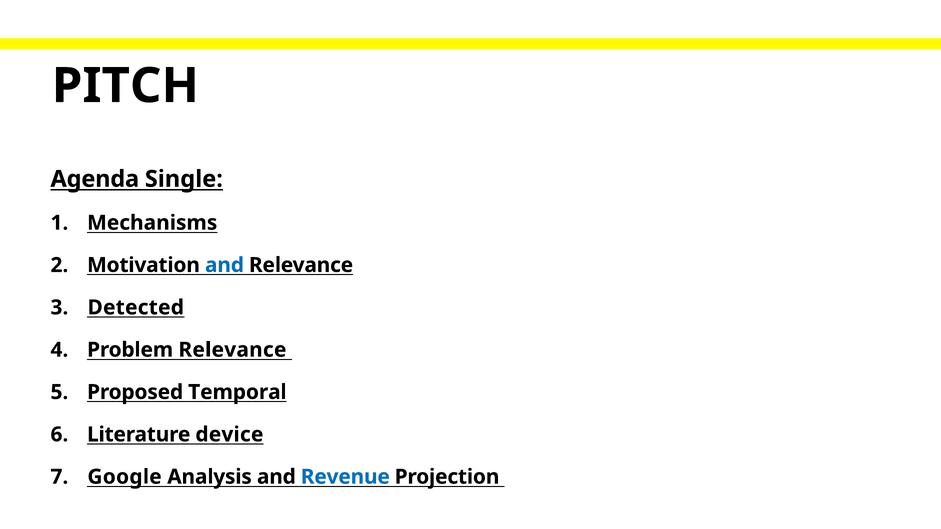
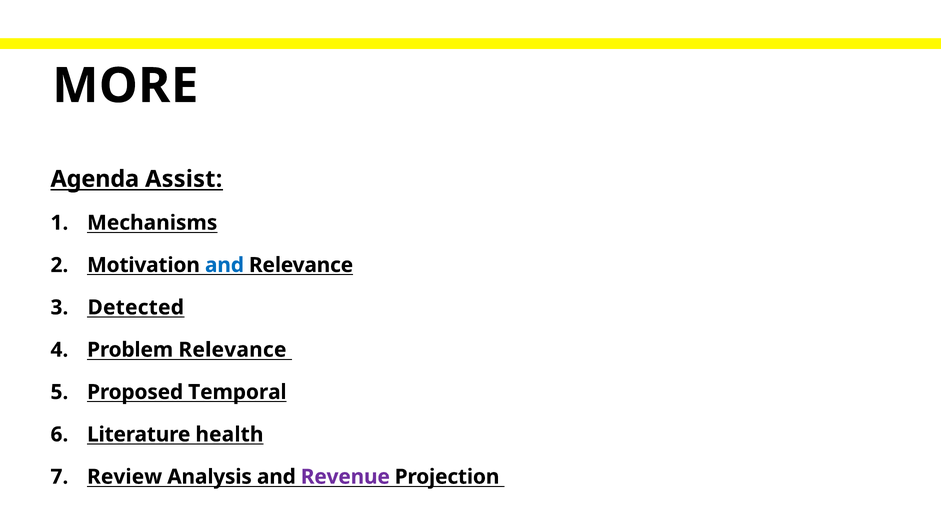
PITCH: PITCH -> MORE (125, 86)
Single: Single -> Assist (184, 179)
device: device -> health (229, 435)
Google: Google -> Review (125, 477)
Revenue colour: blue -> purple (345, 477)
